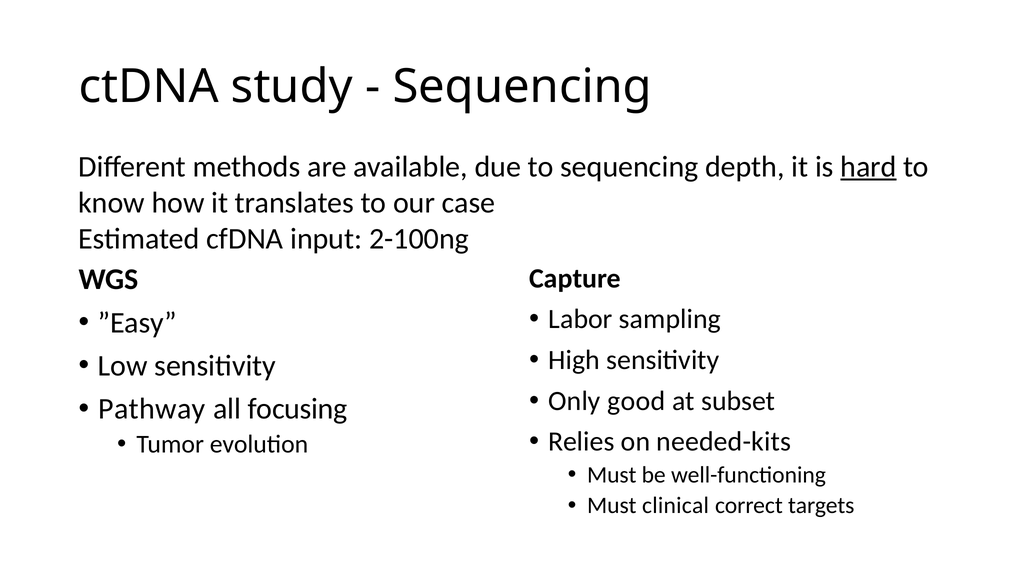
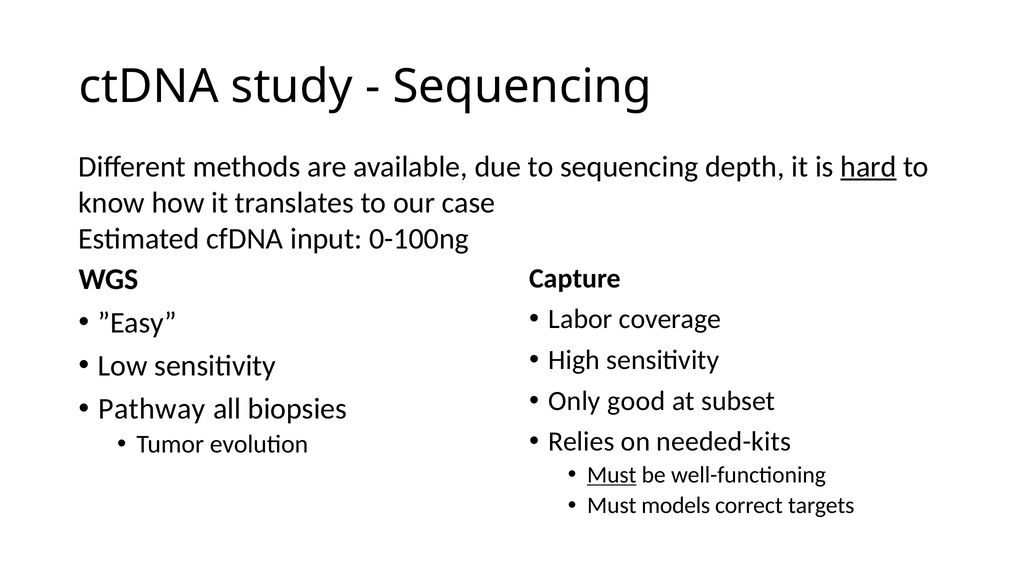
2-100ng: 2-100ng -> 0-100ng (419, 239)
sampling: sampling -> coverage (670, 319)
focusing: focusing -> biopsies (297, 409)
Must underline: none -> present (612, 475)
clinical: clinical -> models (676, 506)
